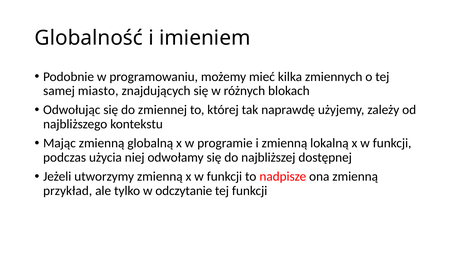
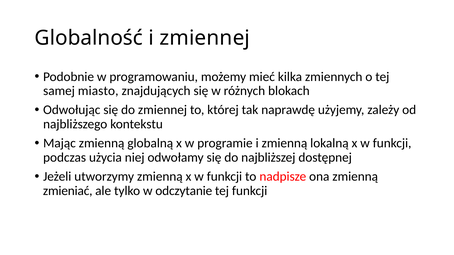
i imieniem: imieniem -> zmiennej (205, 38)
przykład: przykład -> zmieniać (68, 191)
